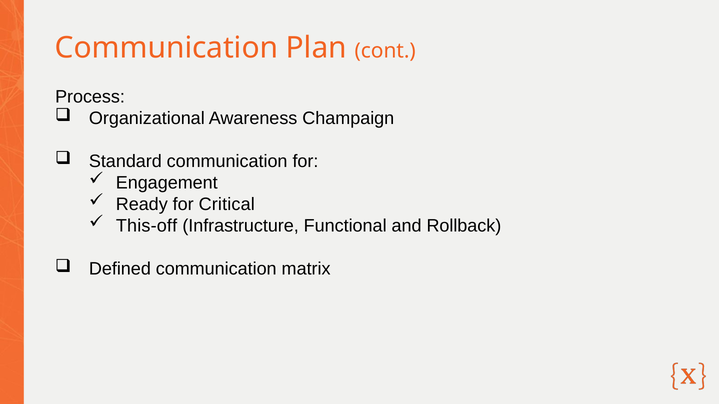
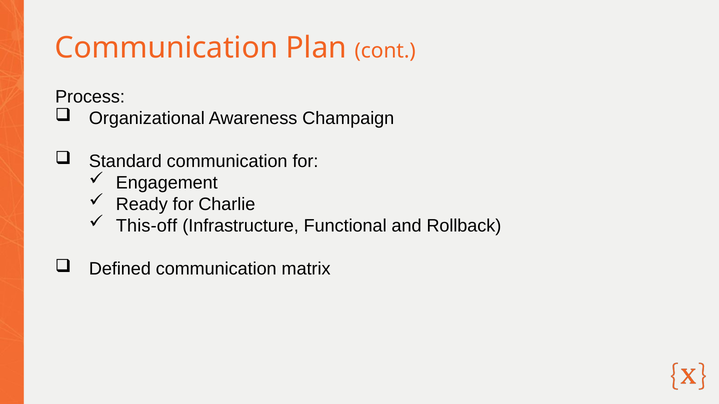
Critical: Critical -> Charlie (227, 205)
